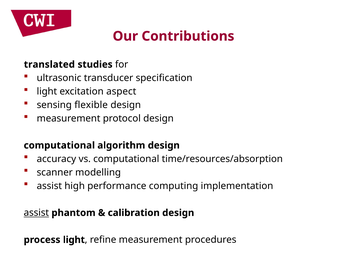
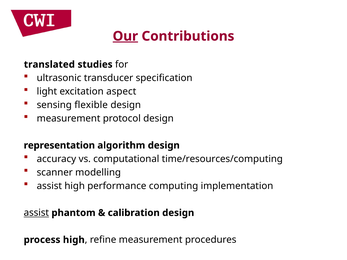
Our underline: none -> present (125, 36)
computational: computational -> representation (59, 146)
time/resources/absorption: time/resources/absorption -> time/resources/computing (222, 159)
process light: light -> high (74, 240)
